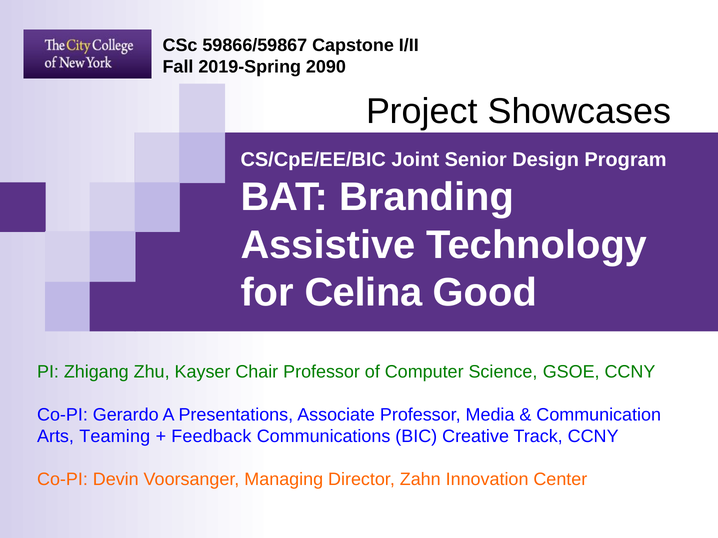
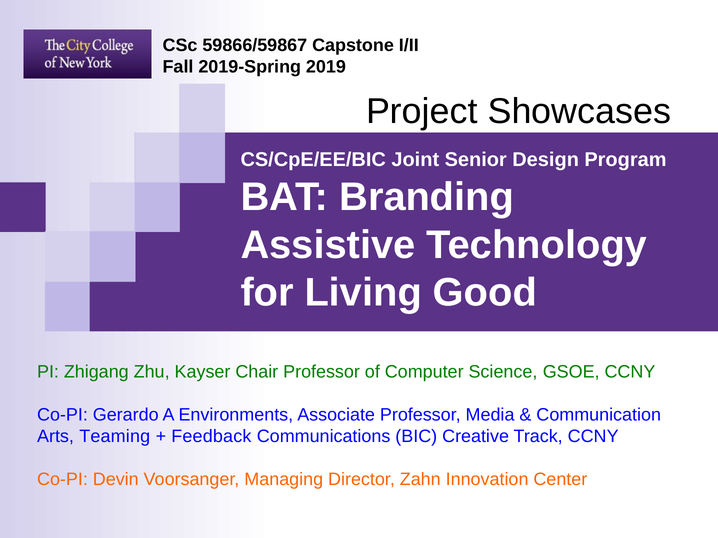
2090: 2090 -> 2019 (326, 67)
Celina: Celina -> Living (363, 293)
Presentations: Presentations -> Environments (236, 415)
